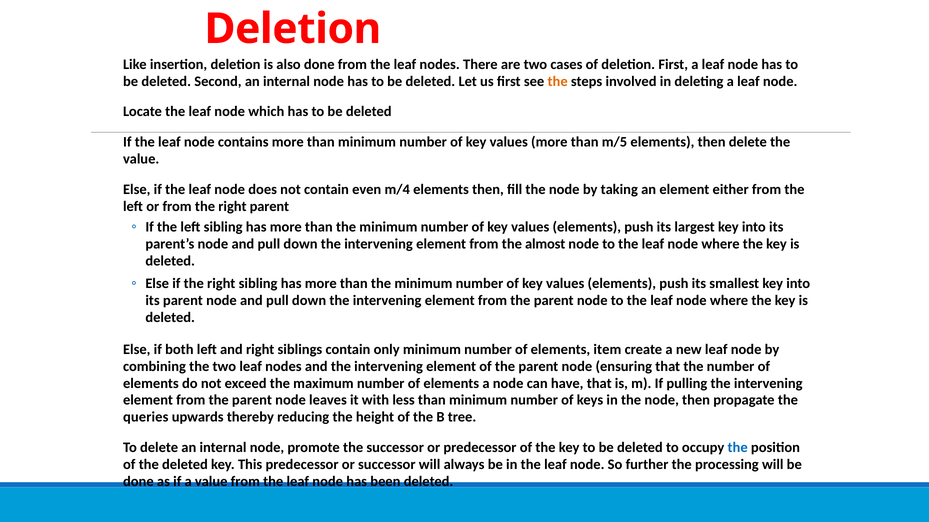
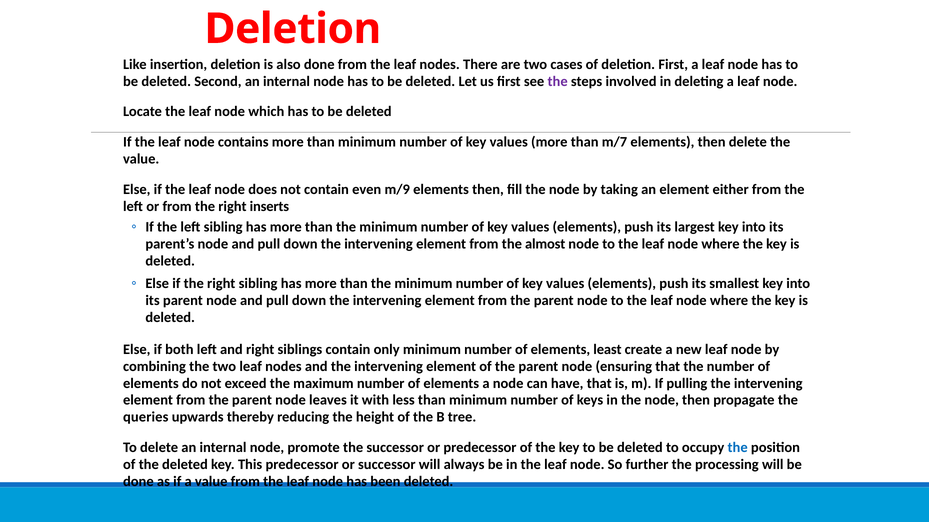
the colour: orange -> purple (558, 81)
m/5: m/5 -> m/7 (614, 142)
m/4: m/4 -> m/9 (397, 190)
right parent: parent -> inserts (269, 206)
item: item -> least (607, 350)
